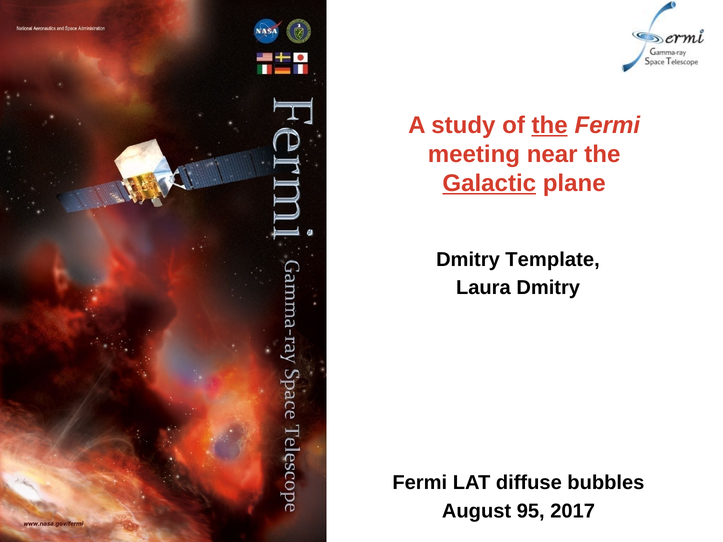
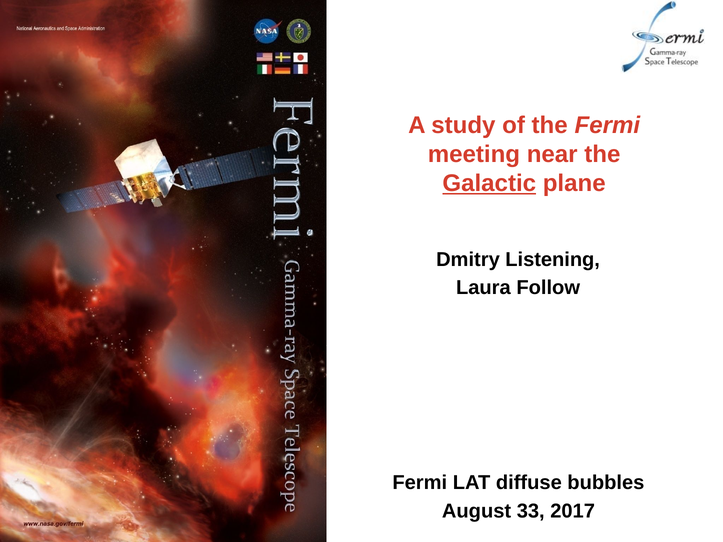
the underline: present -> none (550, 125)
Template: Template -> Listening (553, 260)
Laura Dmitry: Dmitry -> Follow (548, 288)
95: 95 -> 33 (531, 511)
